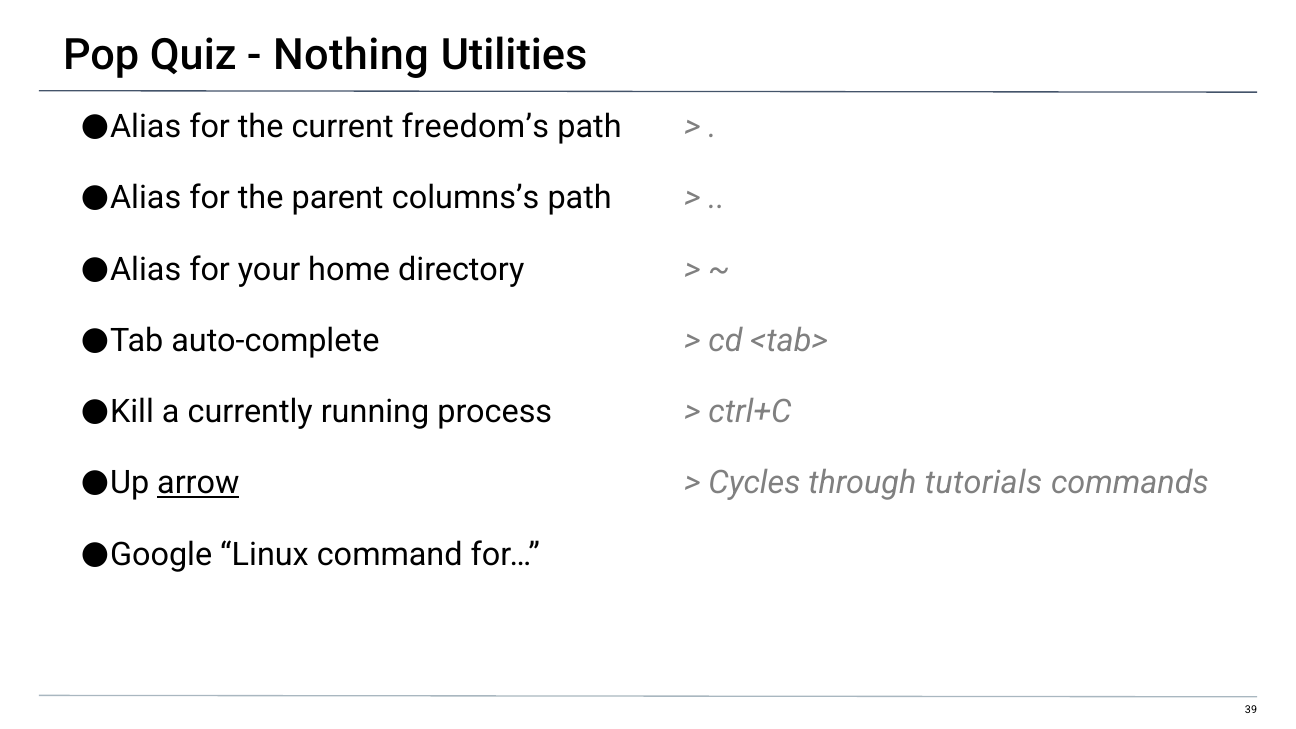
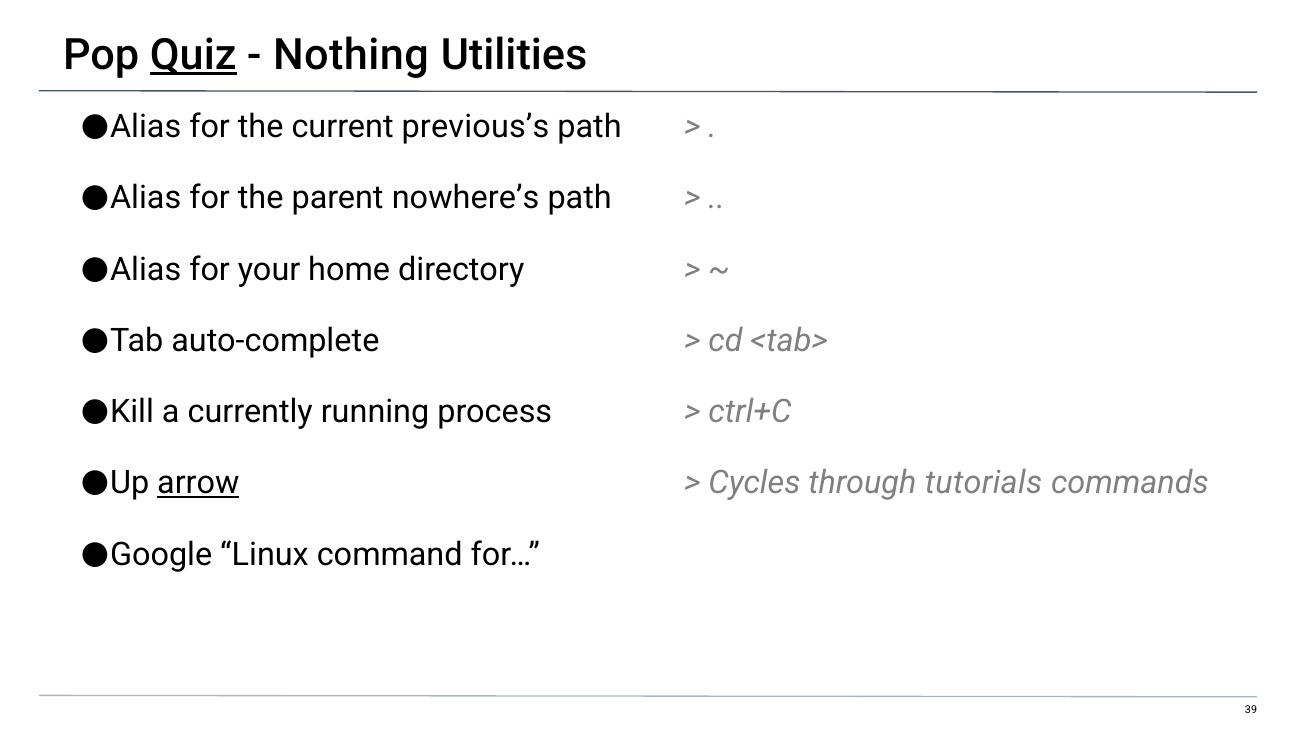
Quiz underline: none -> present (193, 55)
freedom’s: freedom’s -> previous’s (475, 127)
columns’s: columns’s -> nowhere’s (466, 198)
